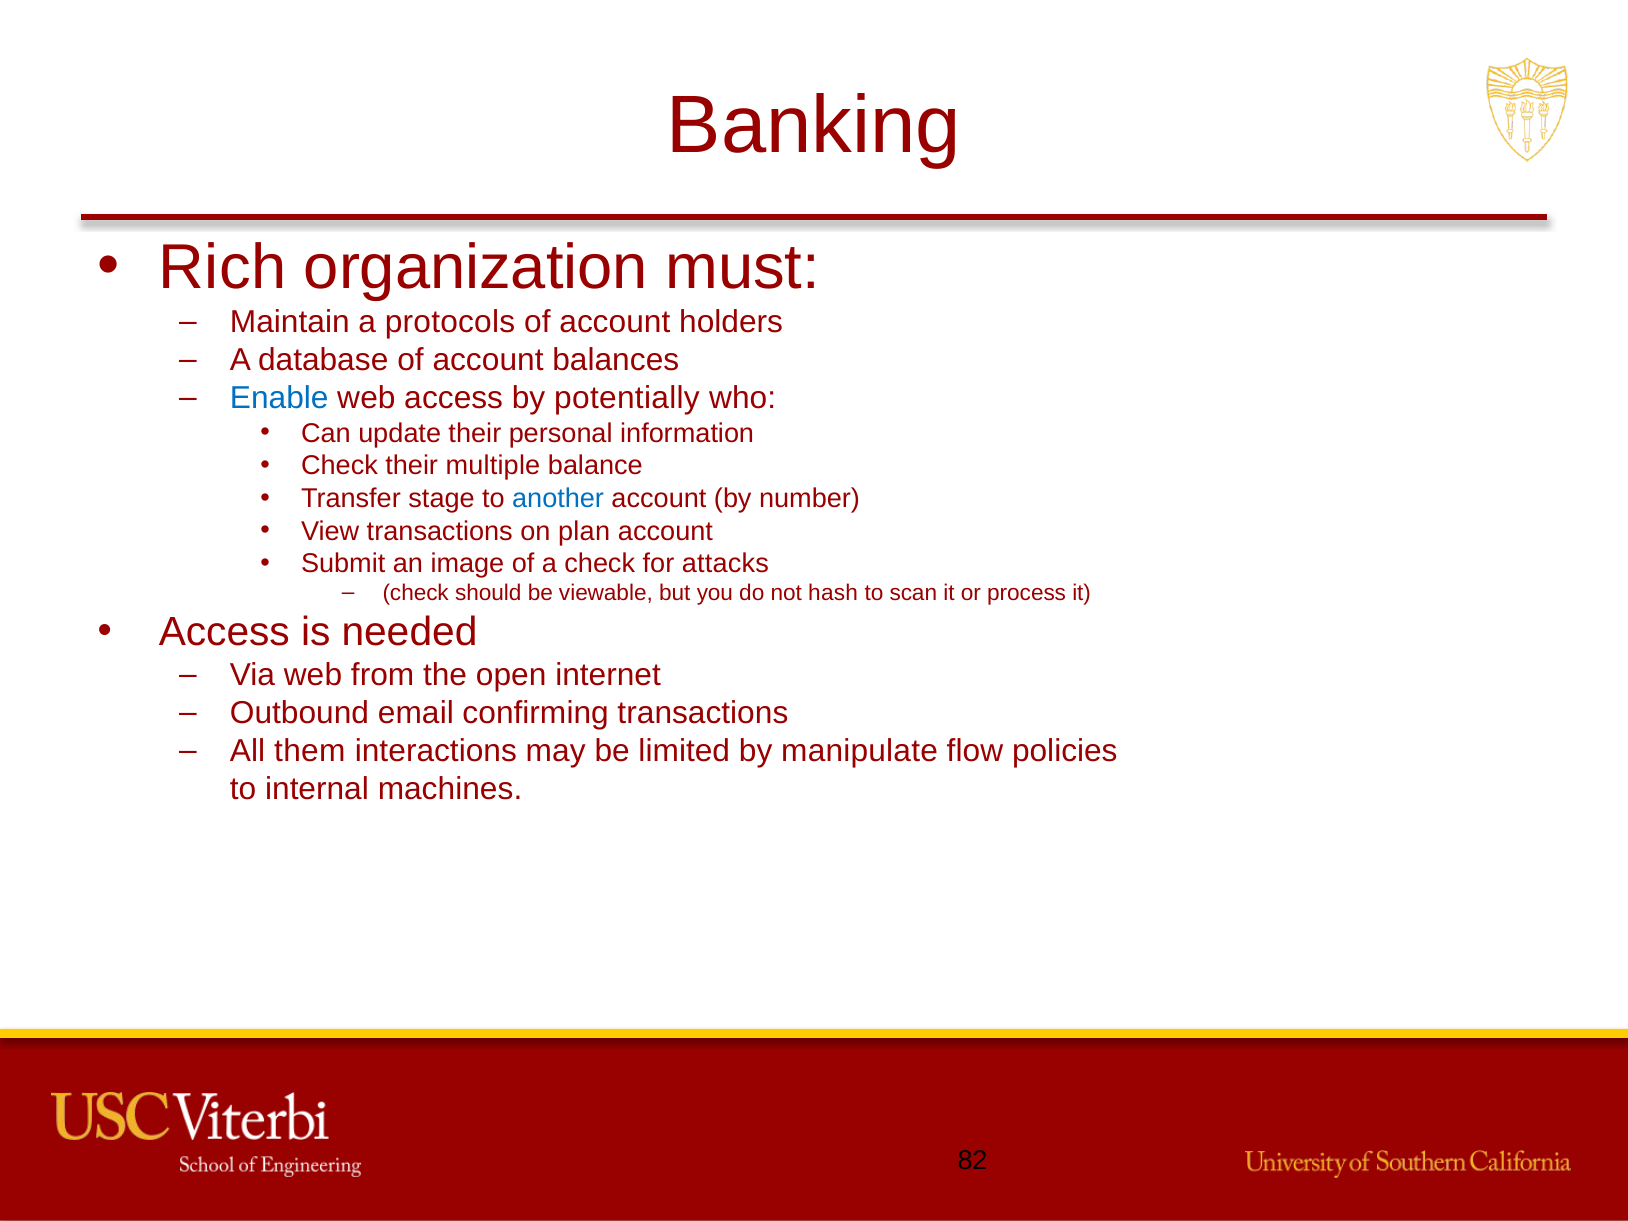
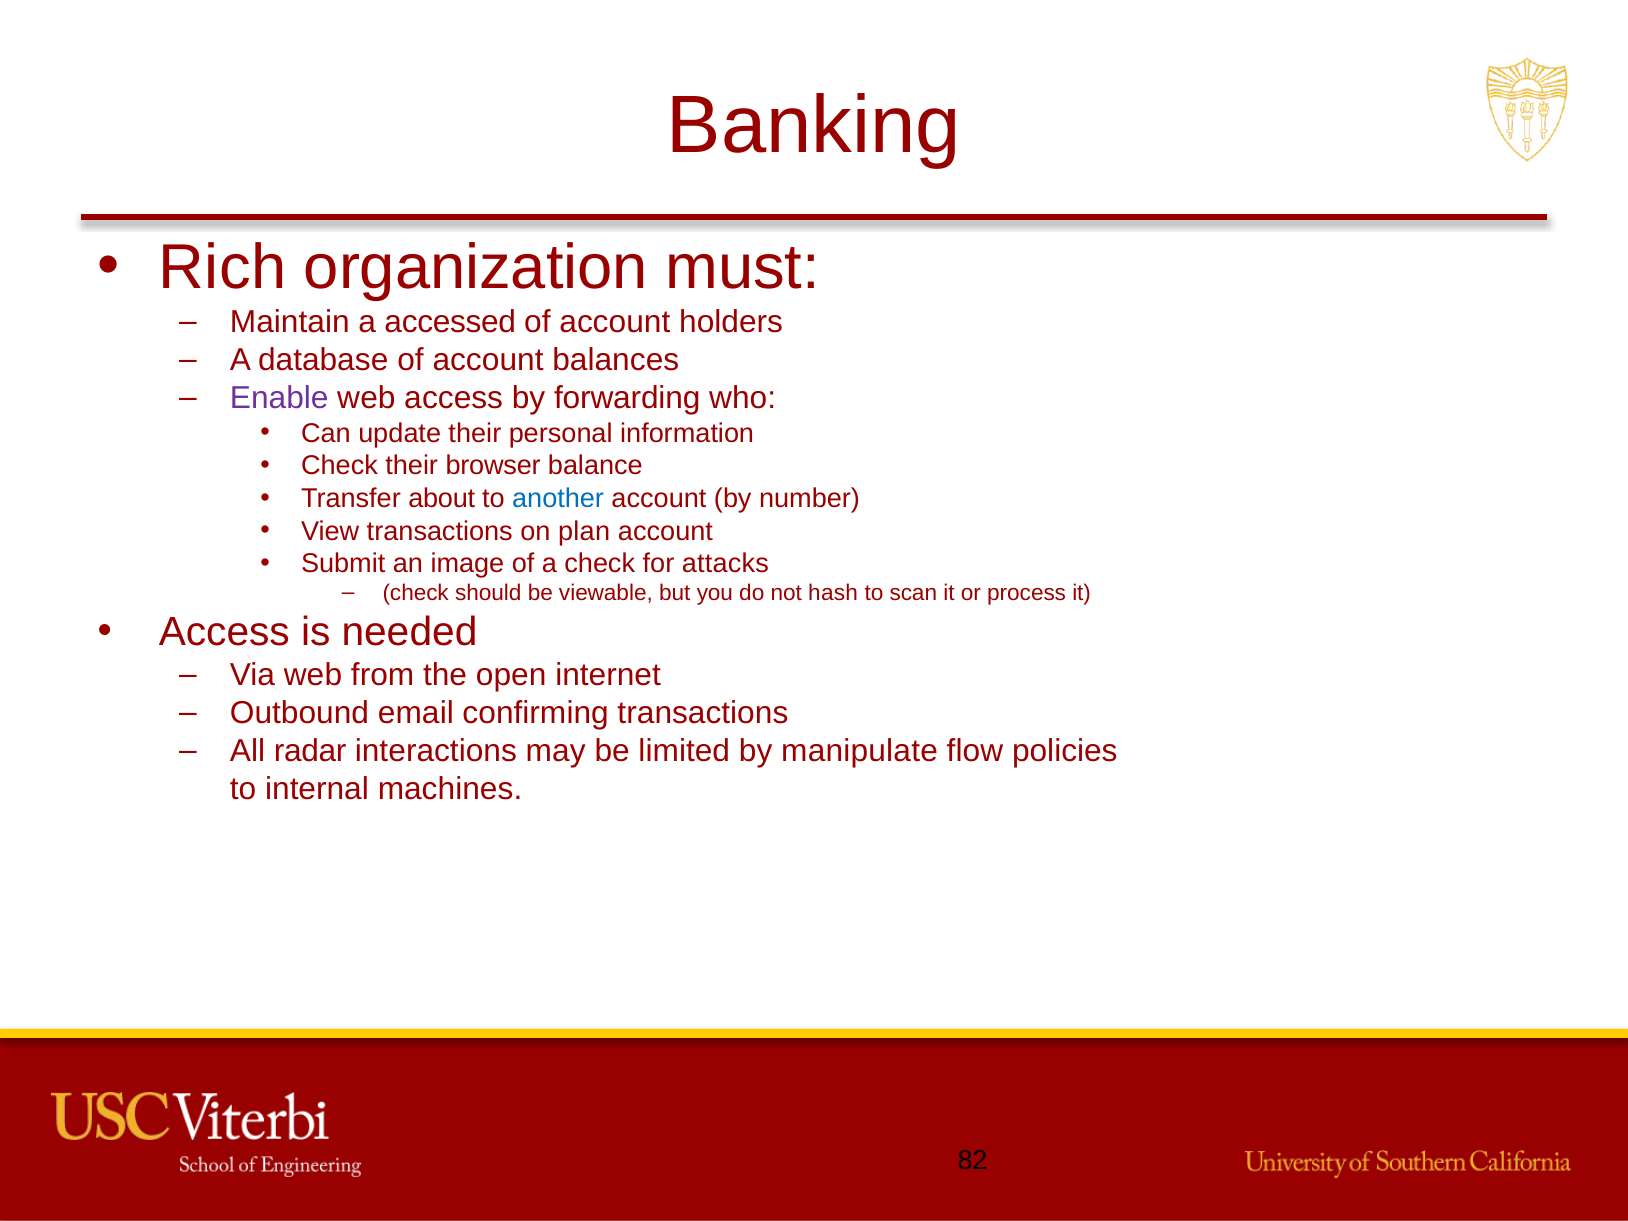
protocols: protocols -> accessed (450, 322)
Enable colour: blue -> purple (279, 398)
potentially: potentially -> forwarding (627, 398)
multiple: multiple -> browser (493, 466)
stage: stage -> about (442, 499)
them: them -> radar (310, 751)
